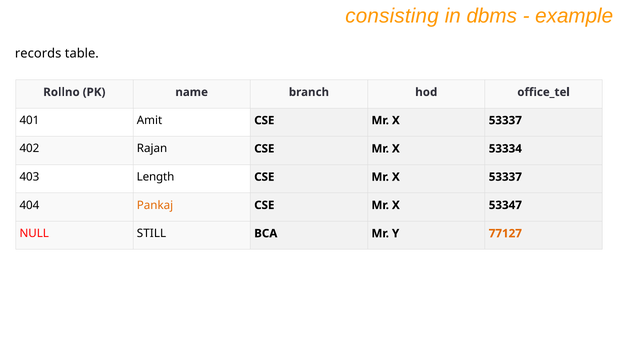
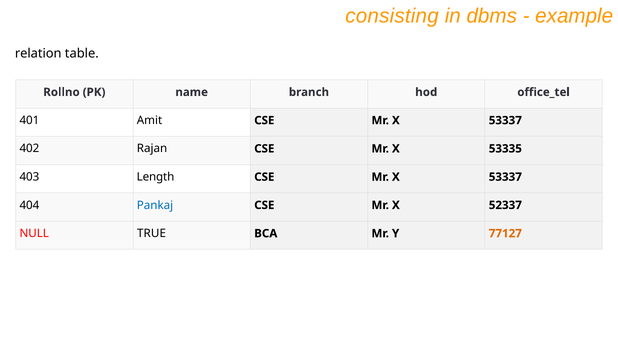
records: records -> relation (38, 53)
53334: 53334 -> 53335 (505, 149)
Pankaj colour: orange -> blue (155, 205)
53347: 53347 -> 52337 (505, 205)
STILL: STILL -> TRUE (151, 233)
